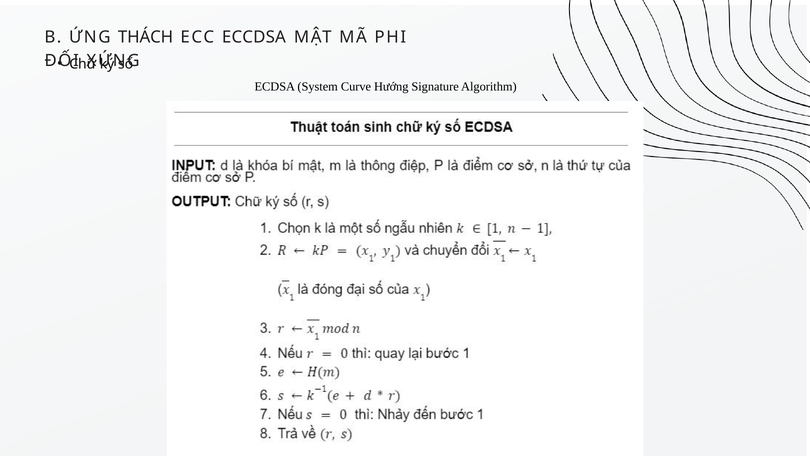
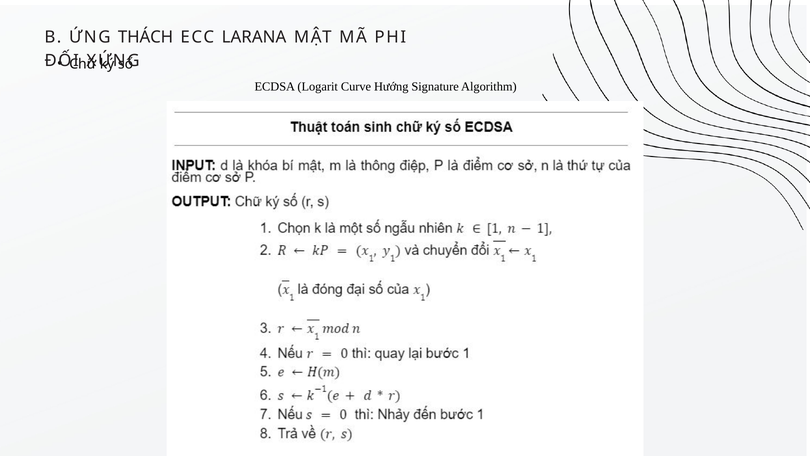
ECCDSA: ECCDSA -> LARANA (254, 37)
System: System -> Logarit (318, 86)
